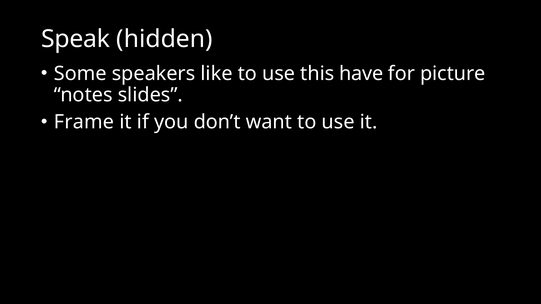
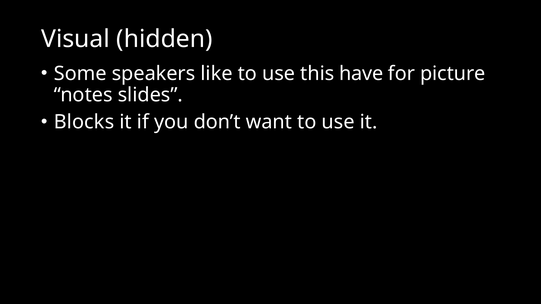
Speak: Speak -> Visual (76, 39)
Frame: Frame -> Blocks (84, 122)
